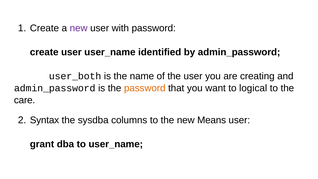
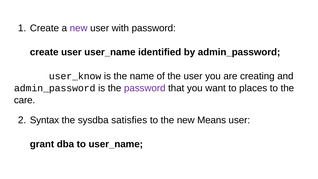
user_both: user_both -> user_know (75, 76)
password colour: orange -> purple (145, 88)
logical: logical -> places (253, 88)
columns: columns -> satisfies (129, 120)
